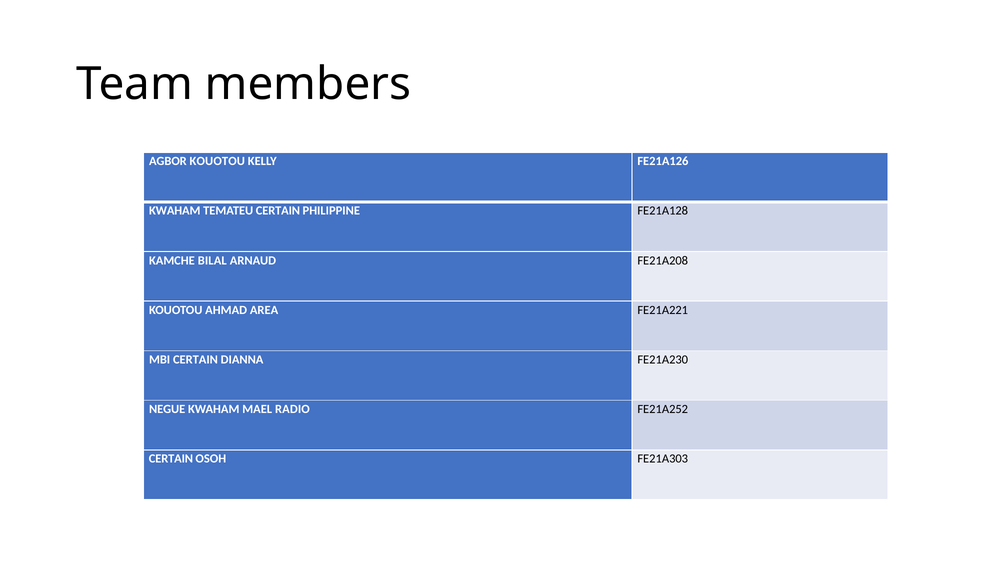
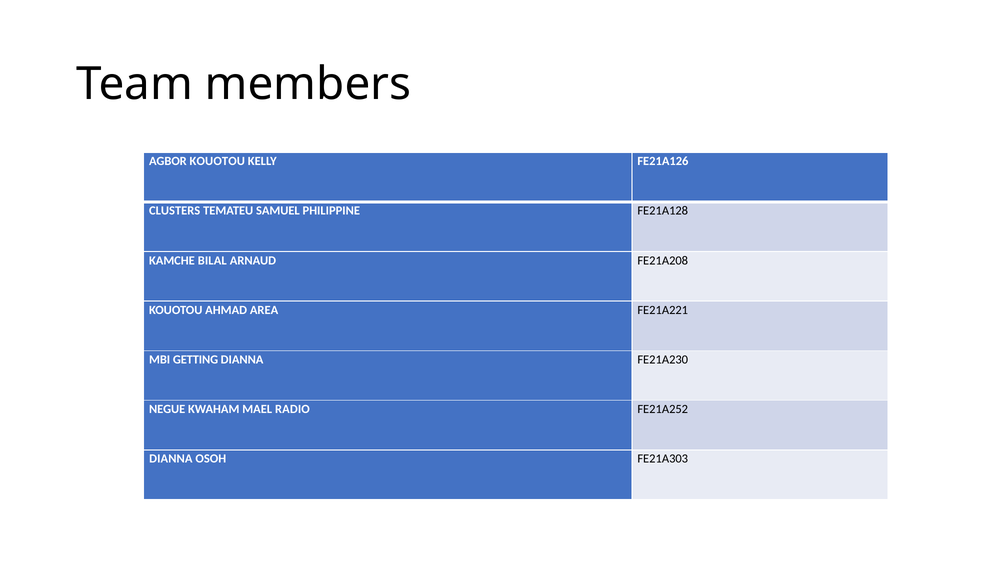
KWAHAM: KWAHAM -> CLUSTERS (175, 211)
TEMATEU CERTAIN: CERTAIN -> SAMUEL (278, 211)
MBI CERTAIN: CERTAIN -> GETTING (196, 360)
CERTAIN: CERTAIN -> DIANNA (171, 459)
